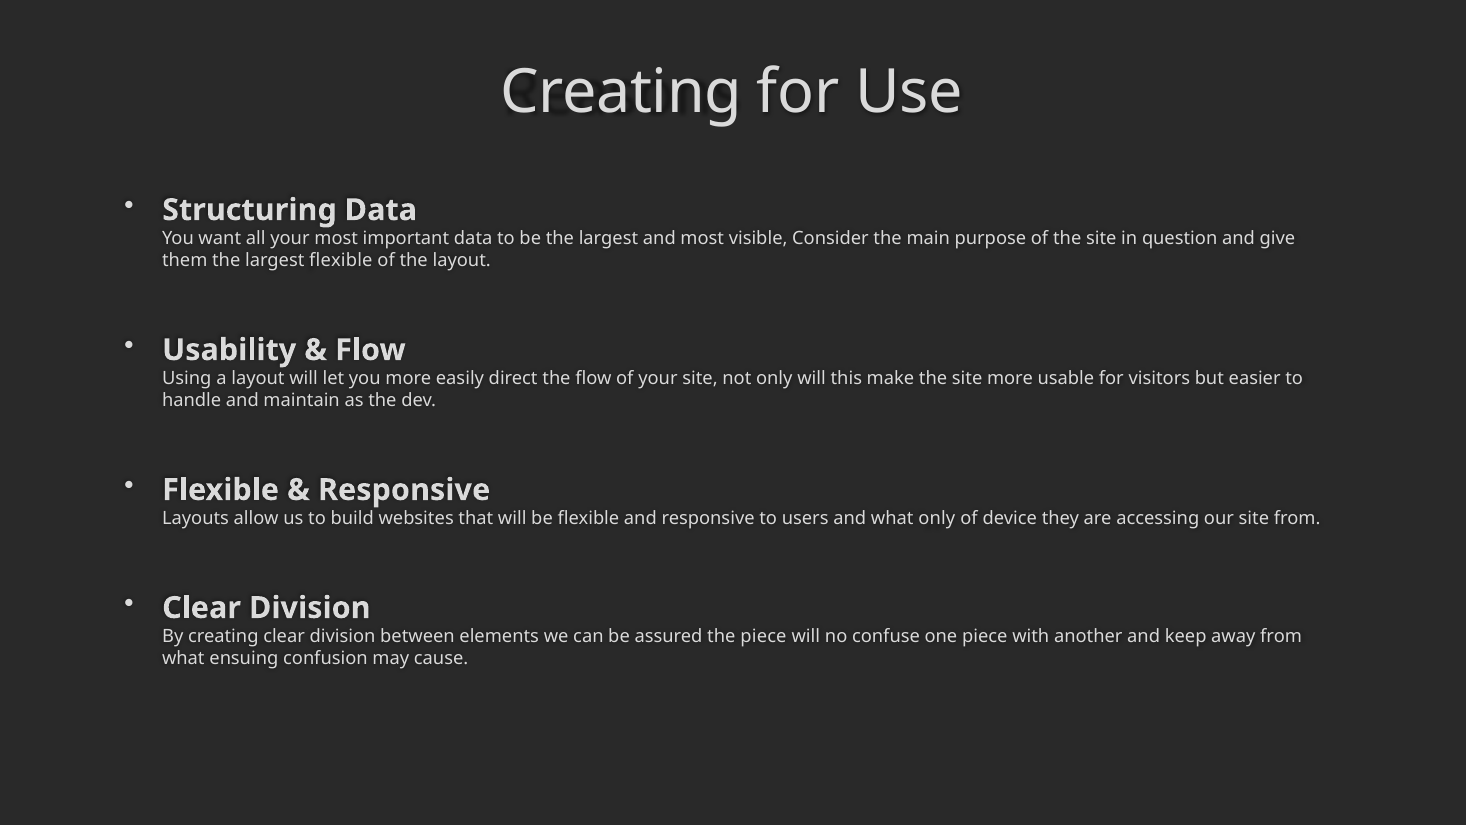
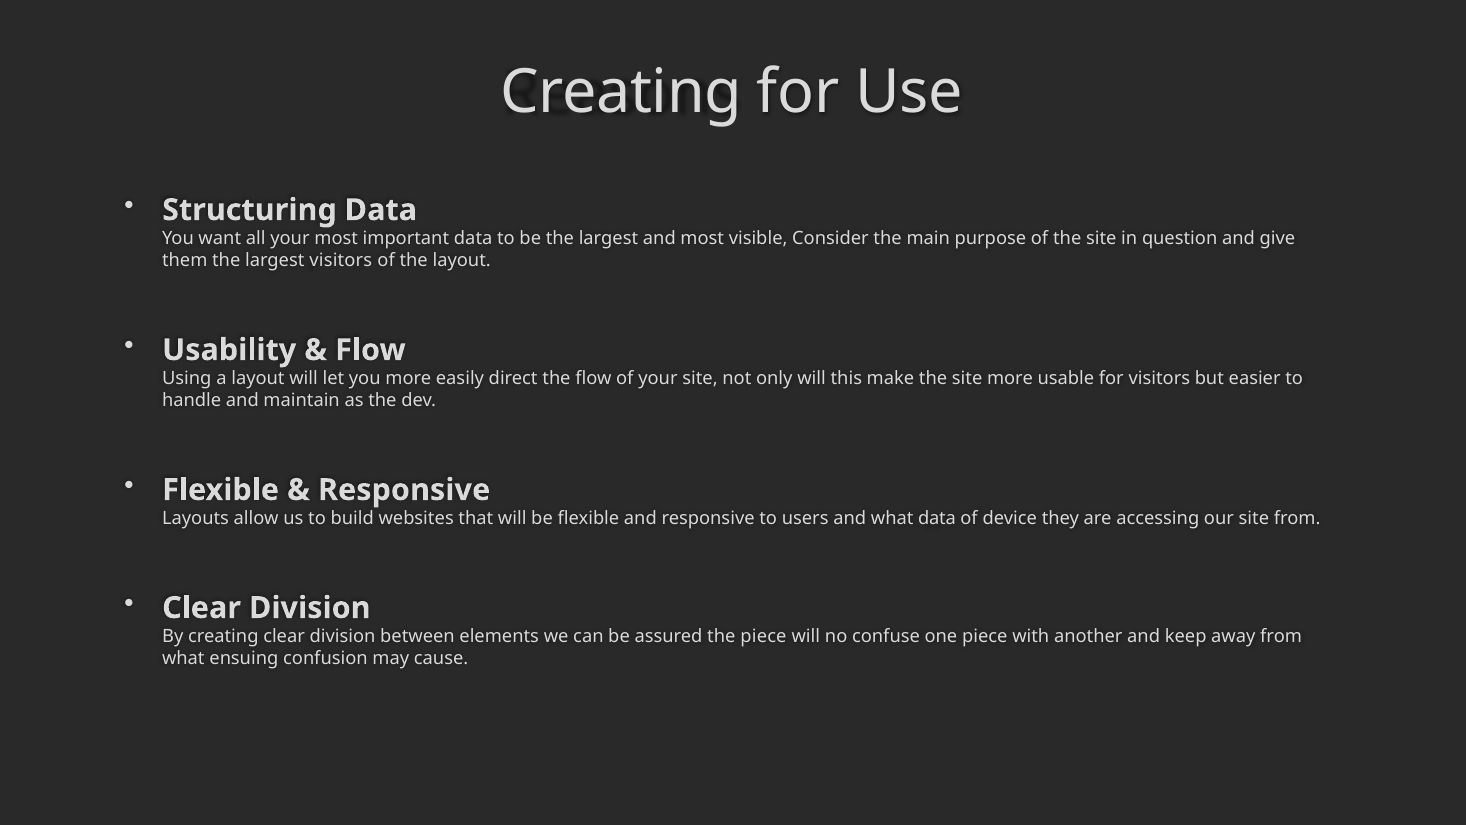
largest flexible: flexible -> visitors (341, 260)
what only: only -> data (937, 518)
